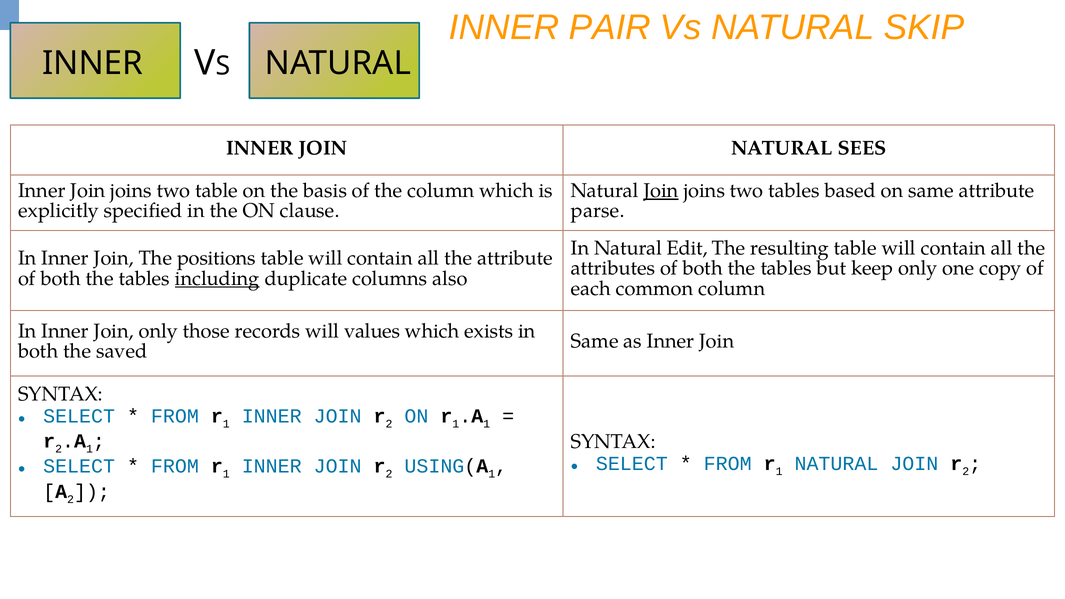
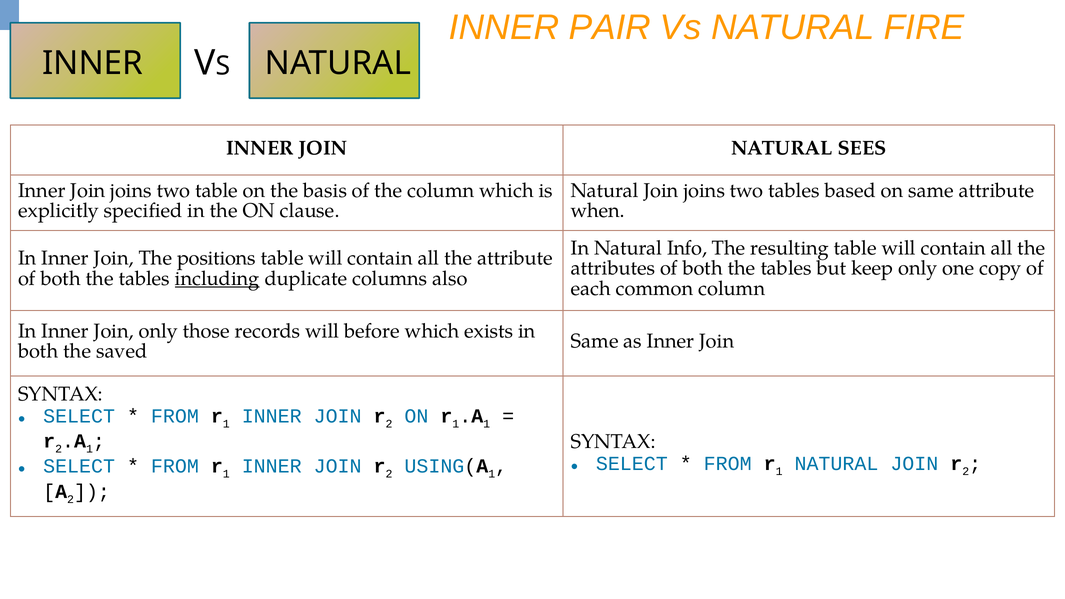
SKIP: SKIP -> FIRE (924, 28)
Join underline: present -> none (661, 191)
parse: parse -> when (598, 211)
Edit: Edit -> Info (687, 248)
values: values -> before (372, 331)
